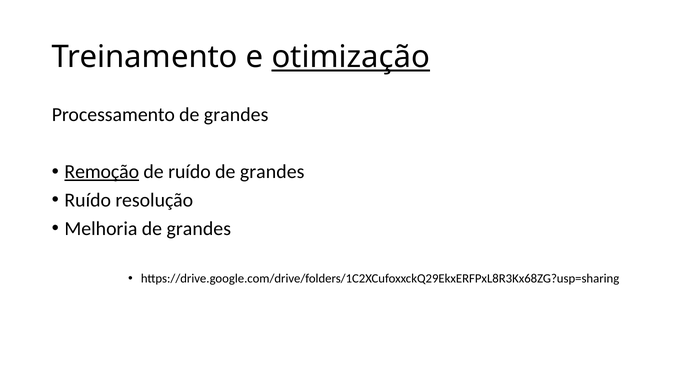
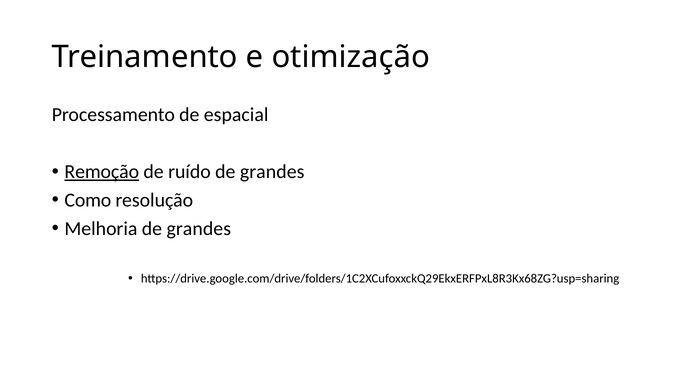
otimização underline: present -> none (351, 57)
Processamento de grandes: grandes -> espacial (236, 115)
Ruído: Ruído -> Como (88, 200)
